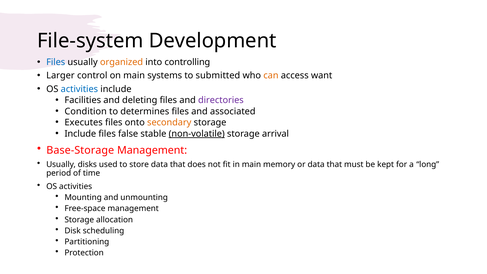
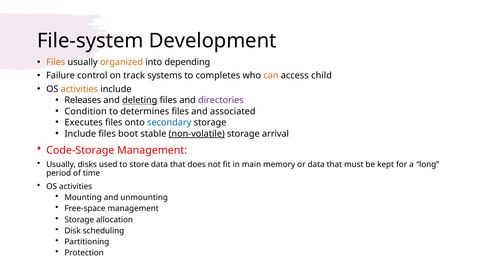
Files colour: blue -> orange (56, 62)
controlling: controlling -> depending (187, 62)
Larger: Larger -> Failure (61, 76)
on main: main -> track (134, 76)
submitted: submitted -> completes (218, 76)
want: want -> child (322, 76)
activities colour: blue -> orange (79, 89)
Facilities: Facilities -> Releases (83, 100)
deleting underline: none -> present (140, 100)
secondary colour: orange -> blue (169, 122)
false: false -> boot (128, 134)
Base-Storage: Base-Storage -> Code-Storage (80, 150)
